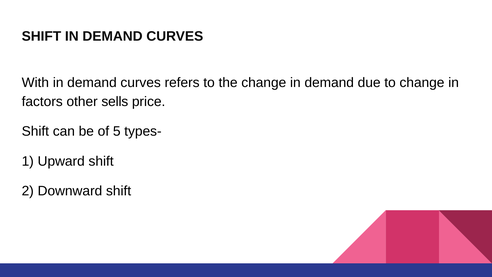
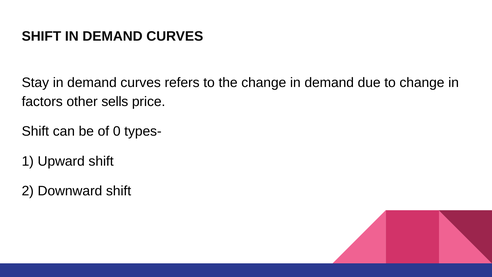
With: With -> Stay (35, 83)
5: 5 -> 0 (117, 131)
